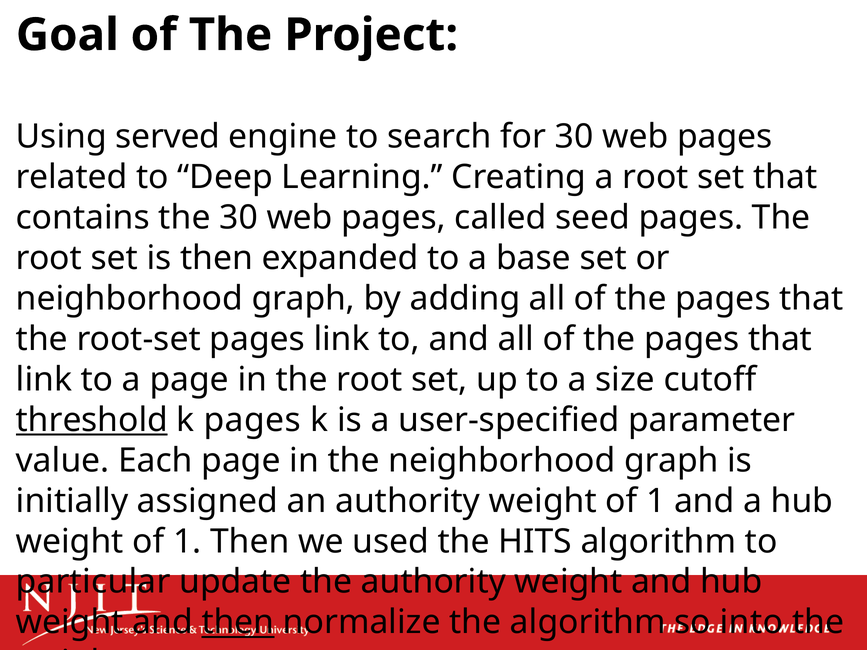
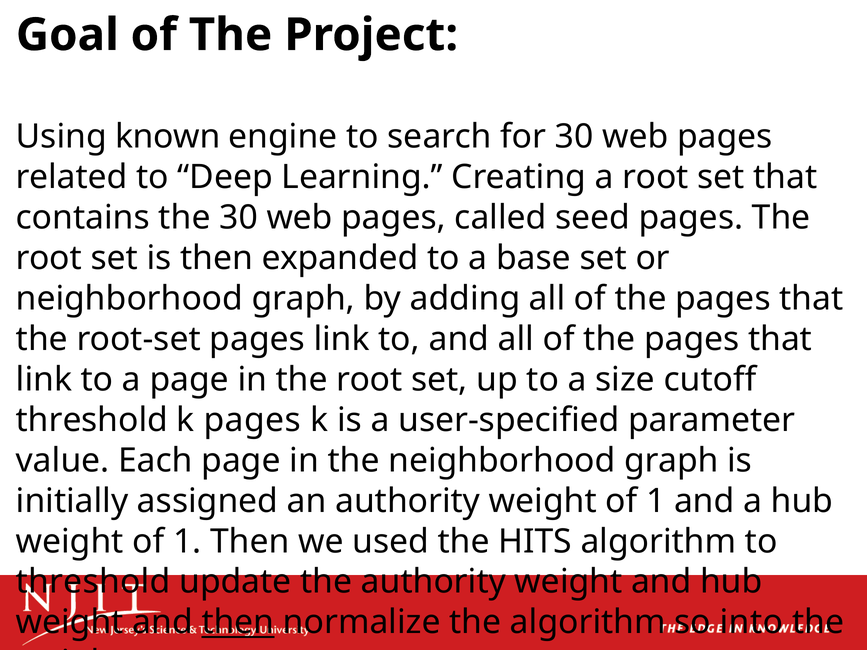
served: served -> known (168, 137)
threshold underline: present -> none (92, 420)
particular: particular -> threshold (93, 582)
